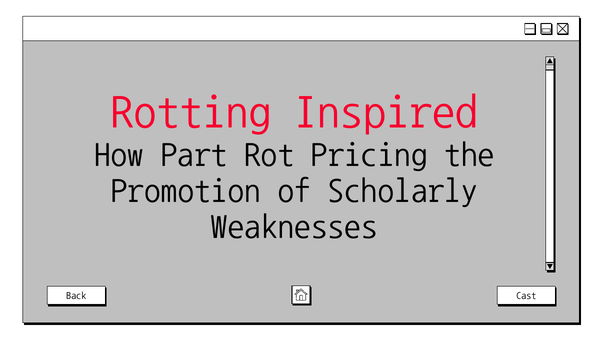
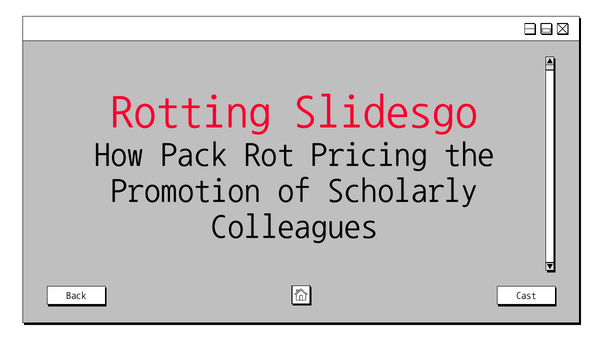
Inspired: Inspired -> Slidesgo (386, 110)
Part: Part -> Pack (194, 153)
Weaknesses: Weaknesses -> Colleagues (294, 226)
